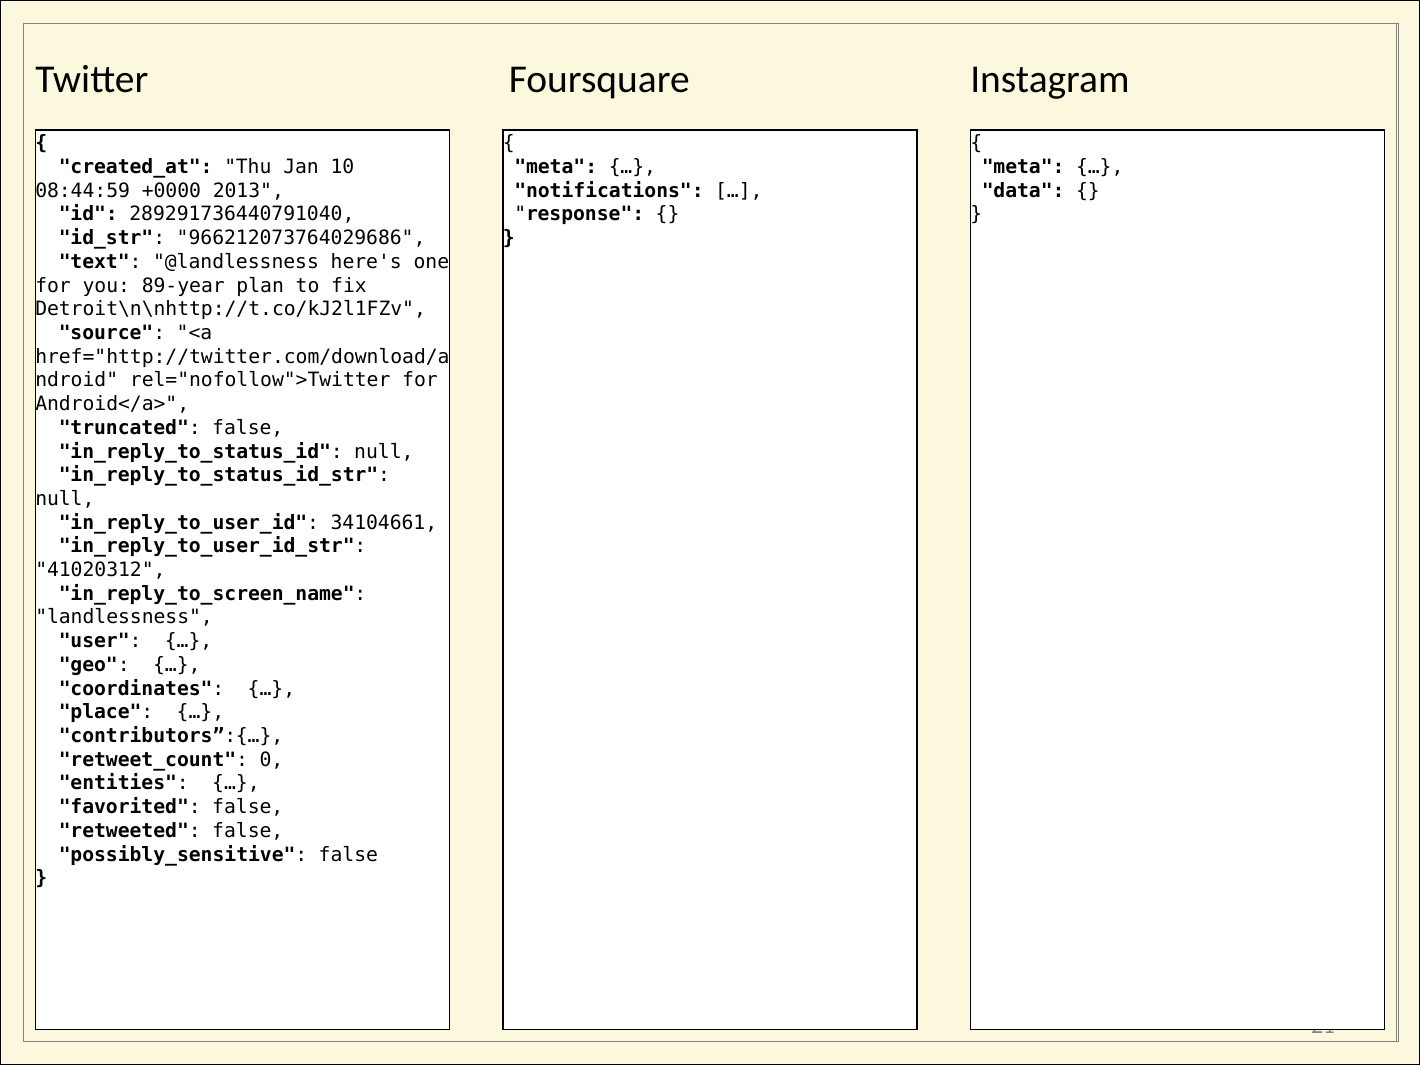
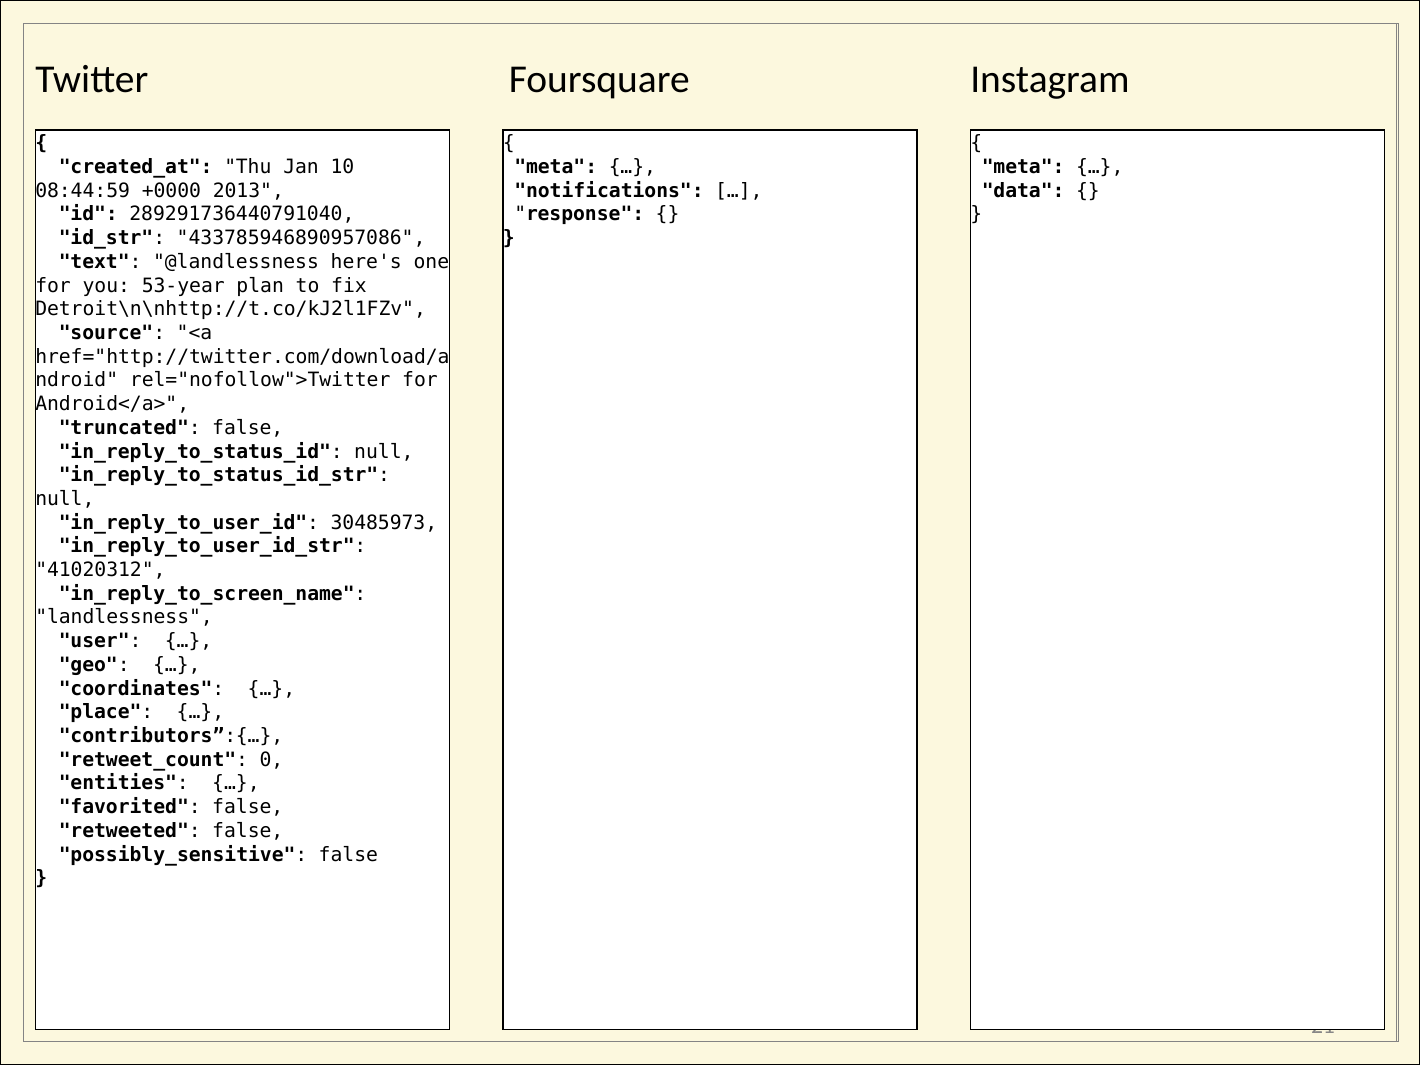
966212073764029686: 966212073764029686 -> 433785946890957086 (301, 238)
89-year: 89-year -> 53-year (183, 286)
34104661: 34104661 -> 30485973 (384, 523)
